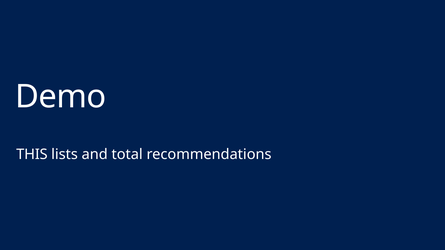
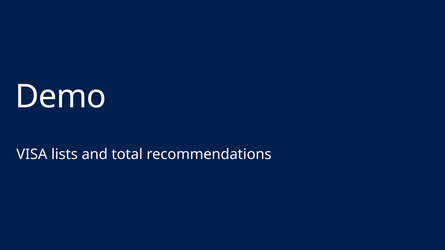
THIS: THIS -> VISA (32, 155)
